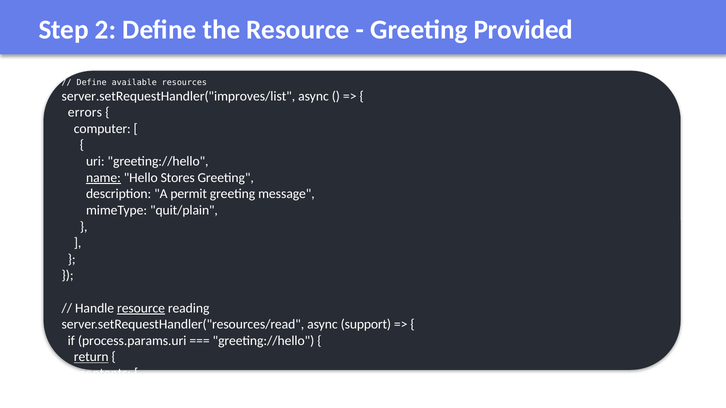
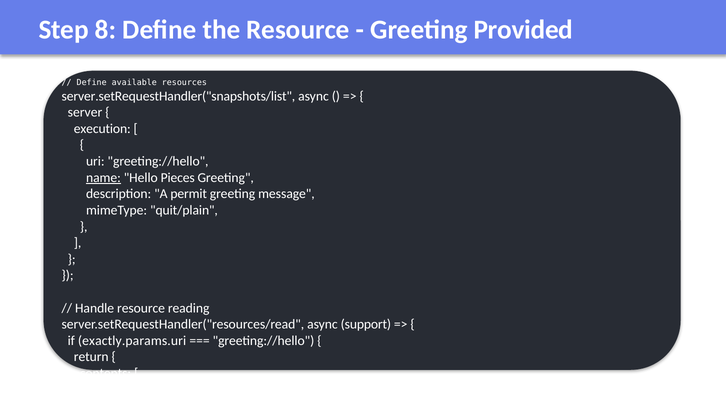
2: 2 -> 8 (106, 30)
server.setRequestHandler("improves/list: server.setRequestHandler("improves/list -> server.setRequestHandler("snapshots/list (178, 96)
errors: errors -> server (85, 112)
computer: computer -> execution (102, 129)
Stores: Stores -> Pieces (178, 178)
resource underline: present -> none (141, 308)
process.params.uri: process.params.uri -> exactly.params.uri (132, 341)
return underline: present -> none (91, 357)
